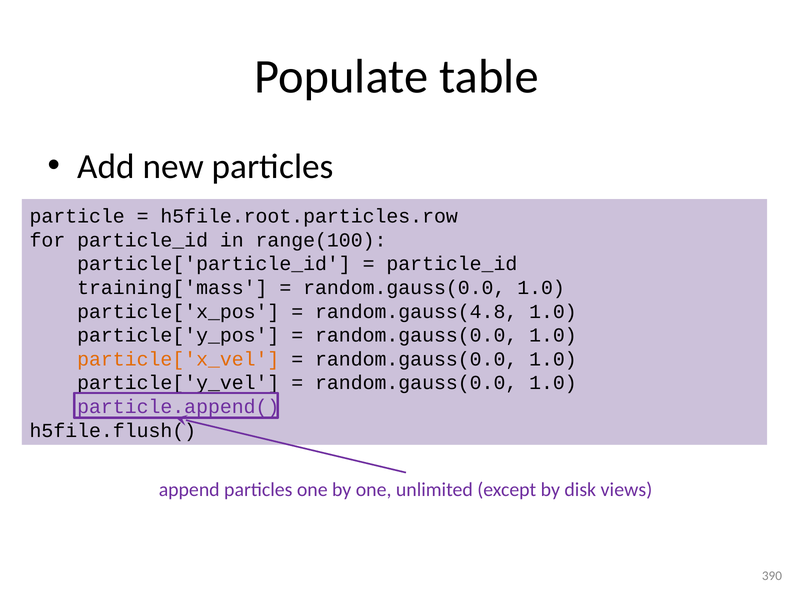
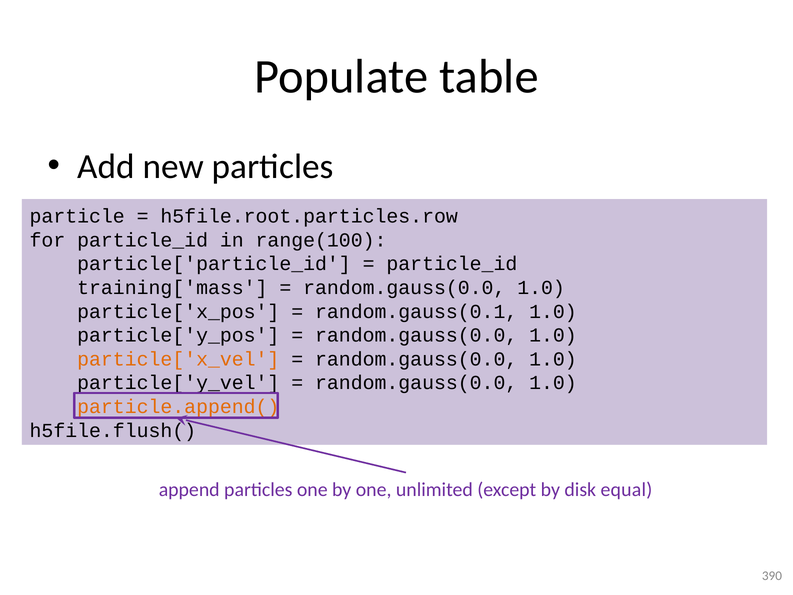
random.gauss(4.8: random.gauss(4.8 -> random.gauss(0.1 (416, 311)
particle.append( colour: purple -> orange (178, 407)
views: views -> equal (626, 490)
